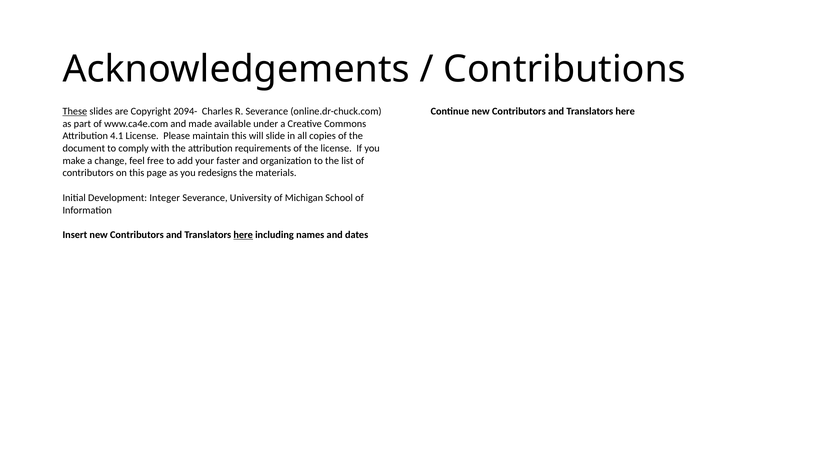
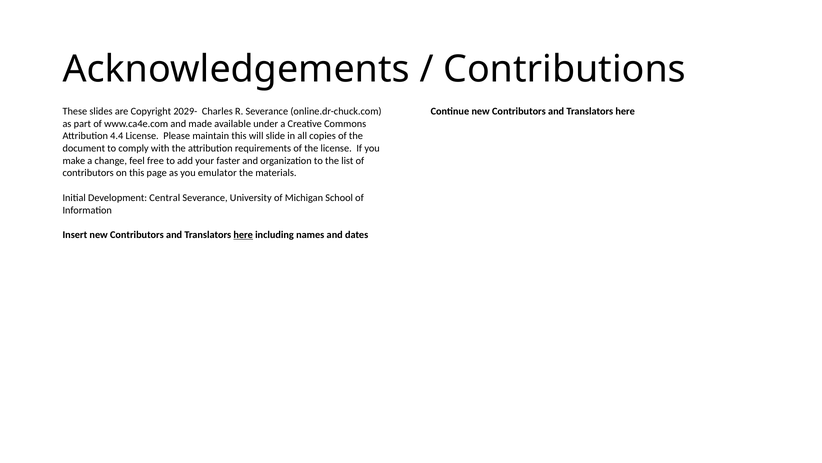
These underline: present -> none (75, 111)
2094-: 2094- -> 2029- (185, 111)
4.1: 4.1 -> 4.4 (117, 136)
redesigns: redesigns -> emulator (217, 173)
Integer: Integer -> Central (165, 198)
